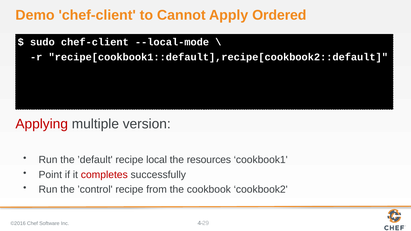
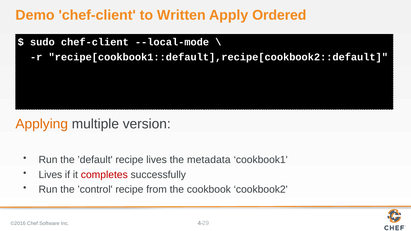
Cannot: Cannot -> Written (181, 15)
Applying colour: red -> orange (42, 124)
recipe local: local -> lives (157, 160)
resources: resources -> metadata (209, 160)
Point: Point -> Lives (50, 175)
